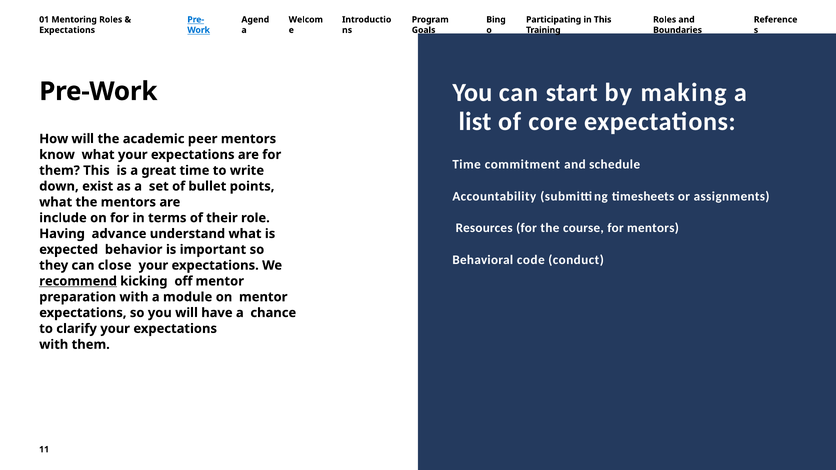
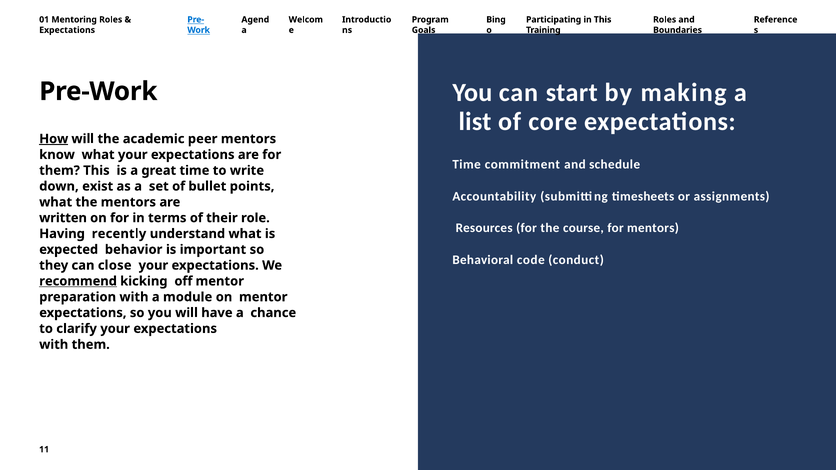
How underline: none -> present (54, 139)
include: include -> written (63, 218)
advance: advance -> recently (119, 234)
